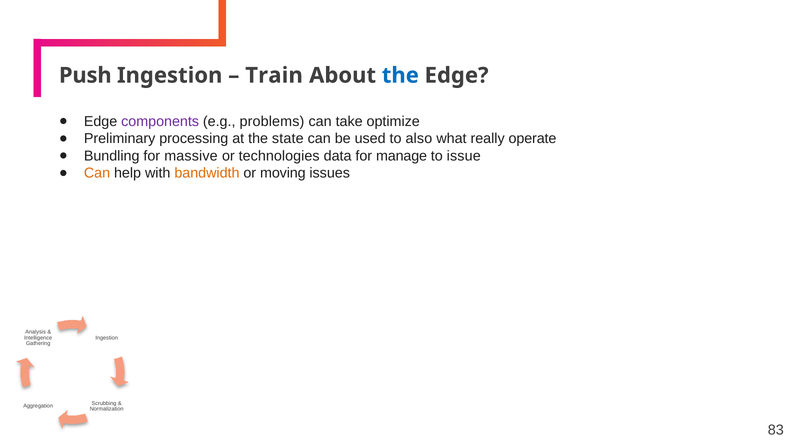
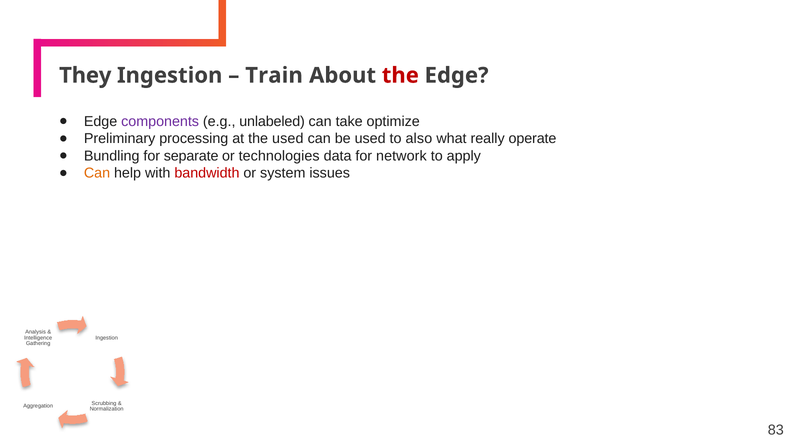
Push: Push -> They (85, 75)
the colour: blue -> red (400, 75)
problems: problems -> unlabeled (272, 122)
the state: state -> used (288, 139)
massive: massive -> separate (191, 156)
manage: manage -> network (401, 156)
issue: issue -> apply (464, 156)
bandwidth colour: orange -> red (207, 173)
moving: moving -> system (283, 173)
